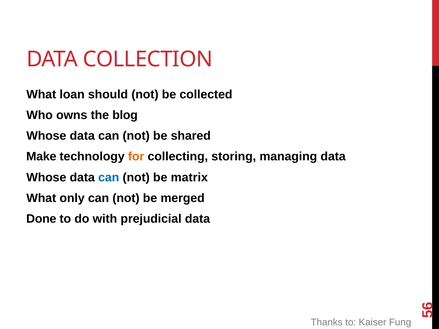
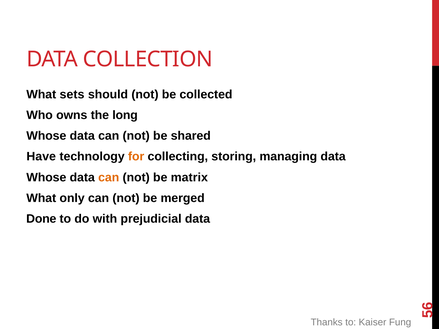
loan: loan -> sets (72, 95)
blog: blog -> long (125, 115)
Make: Make -> Have (41, 157)
can colour: blue -> orange (109, 177)
